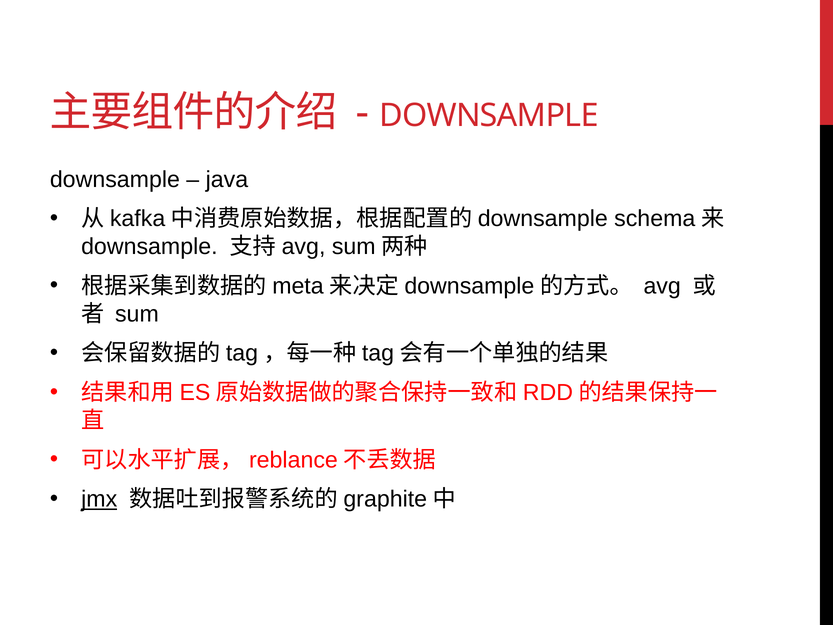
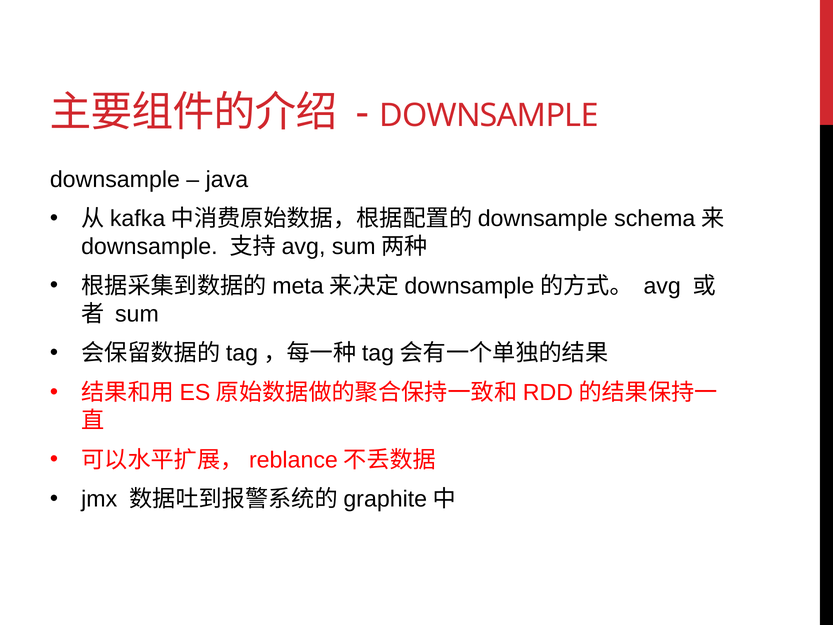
jmx underline: present -> none (99, 499)
